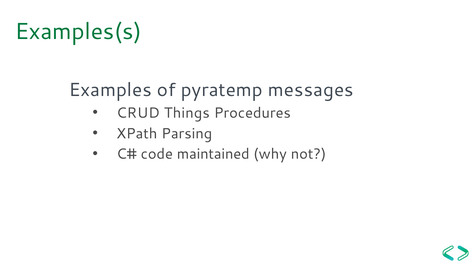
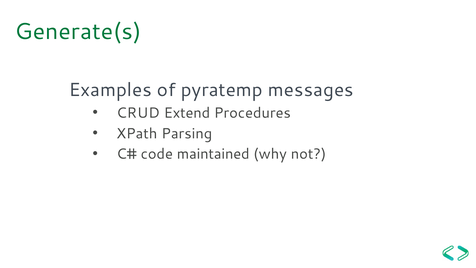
Examples(s: Examples(s -> Generate(s (78, 31)
Things: Things -> Extend (187, 113)
